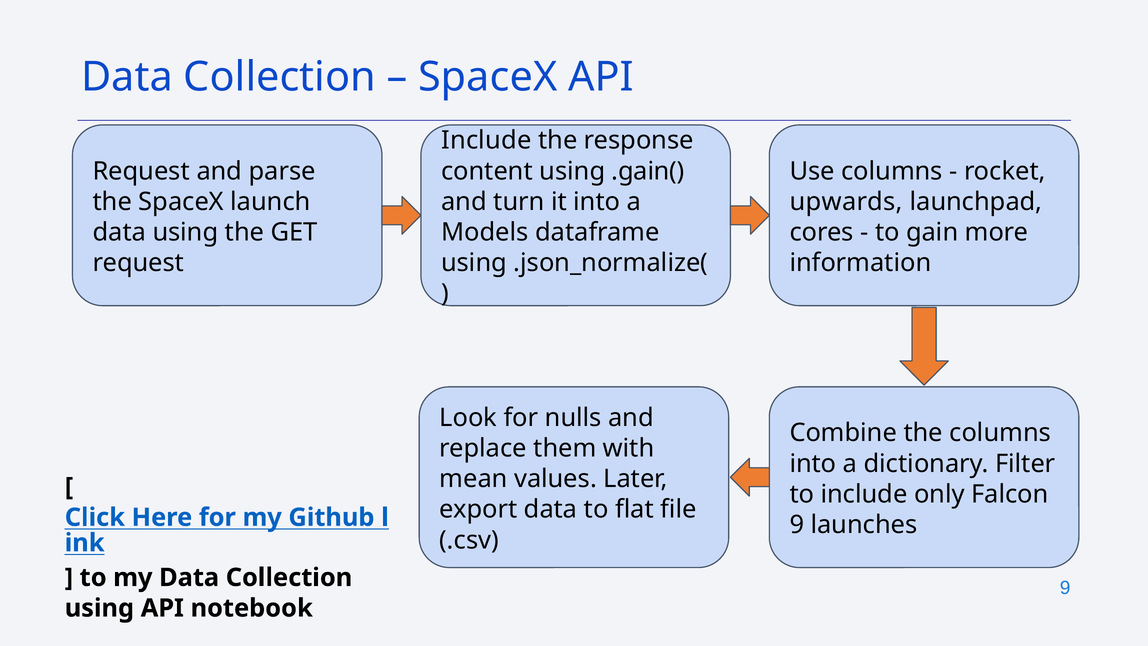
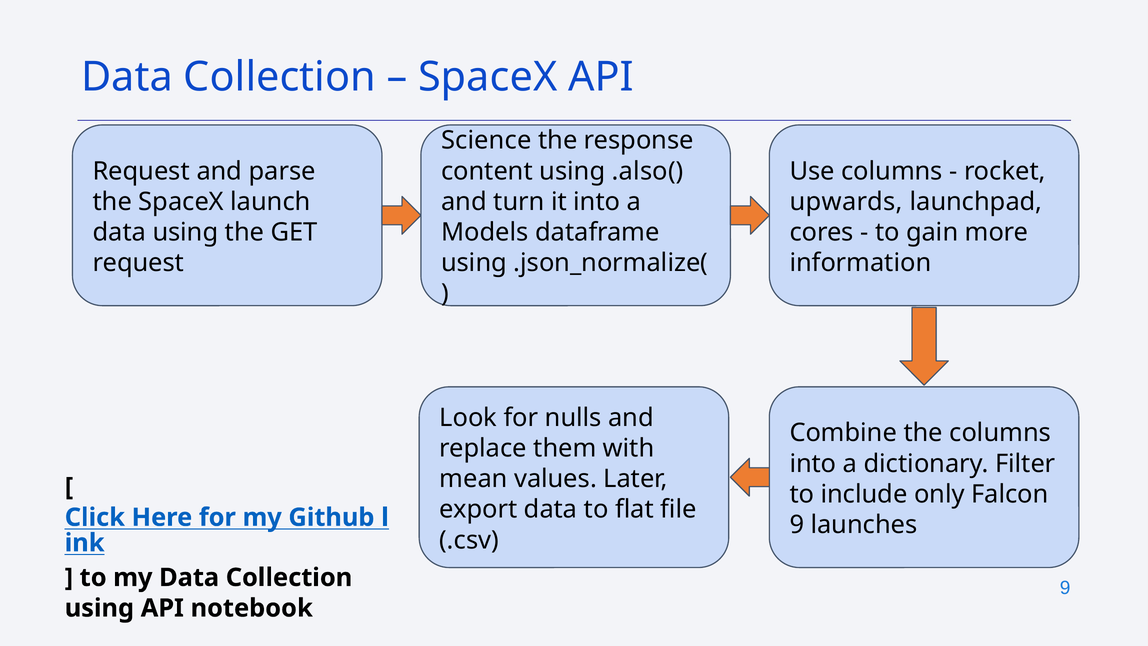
Include: Include -> Science (486, 140)
.gain(: .gain( -> .also( (648, 171)
